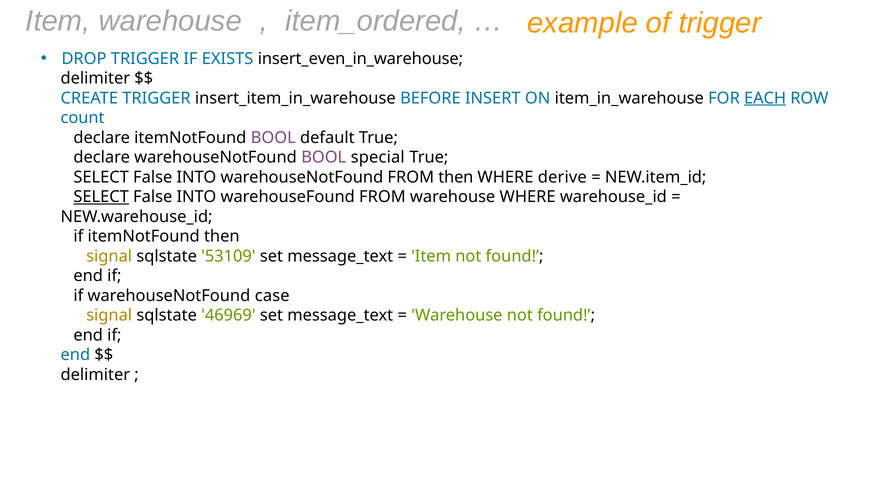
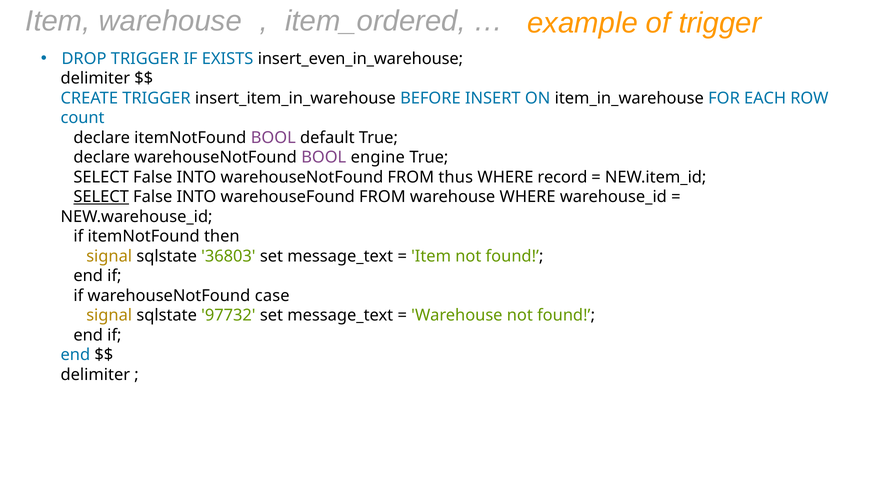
EACH underline: present -> none (765, 98)
special: special -> engine (378, 157)
FROM then: then -> thus (456, 177)
derive: derive -> record (562, 177)
53109: 53109 -> 36803 (228, 256)
46969: 46969 -> 97732 (228, 315)
